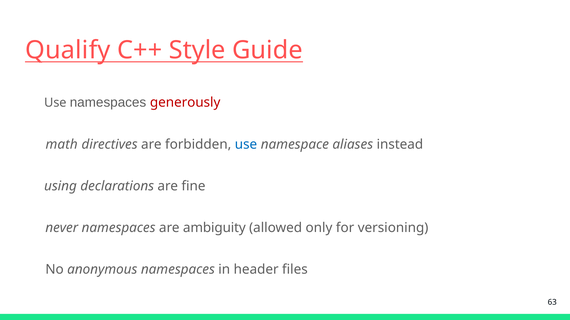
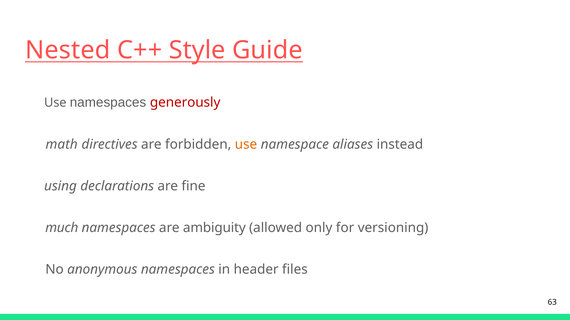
Qualify: Qualify -> Nested (68, 50)
use colour: blue -> orange (246, 145)
never: never -> much (62, 228)
